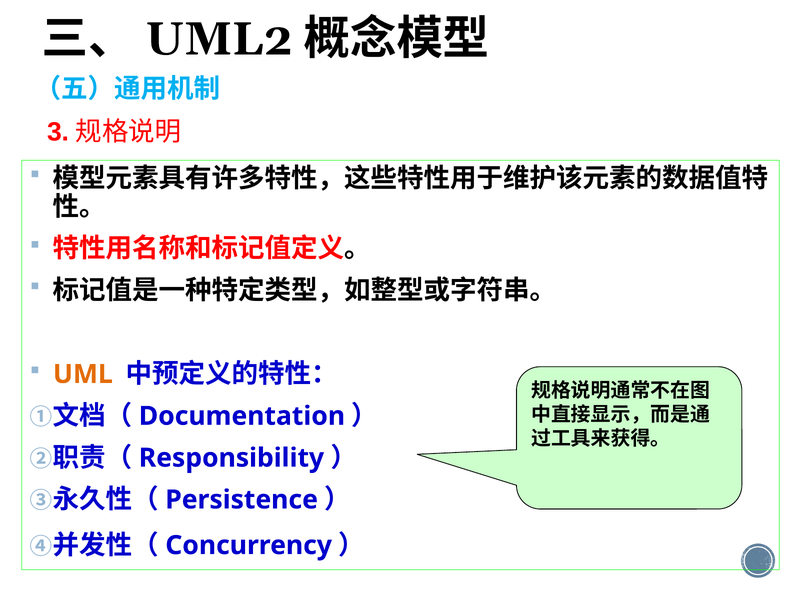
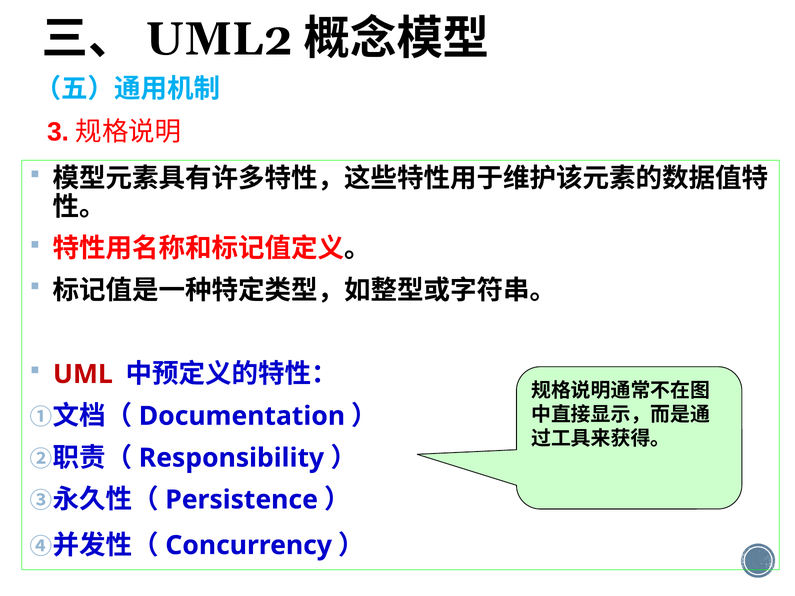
UML colour: orange -> red (83, 374)
